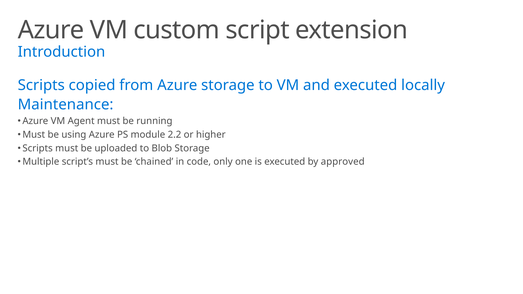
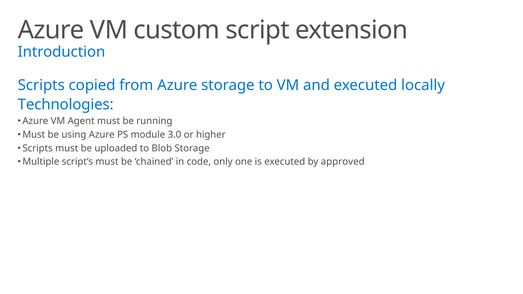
Maintenance: Maintenance -> Technologies (66, 105)
2.2: 2.2 -> 3.0 (174, 135)
